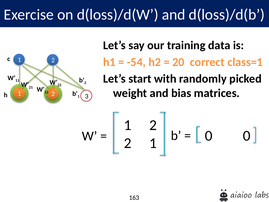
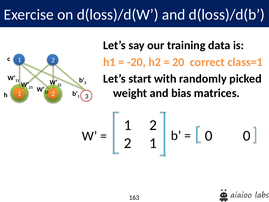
-54: -54 -> -20 (136, 62)
